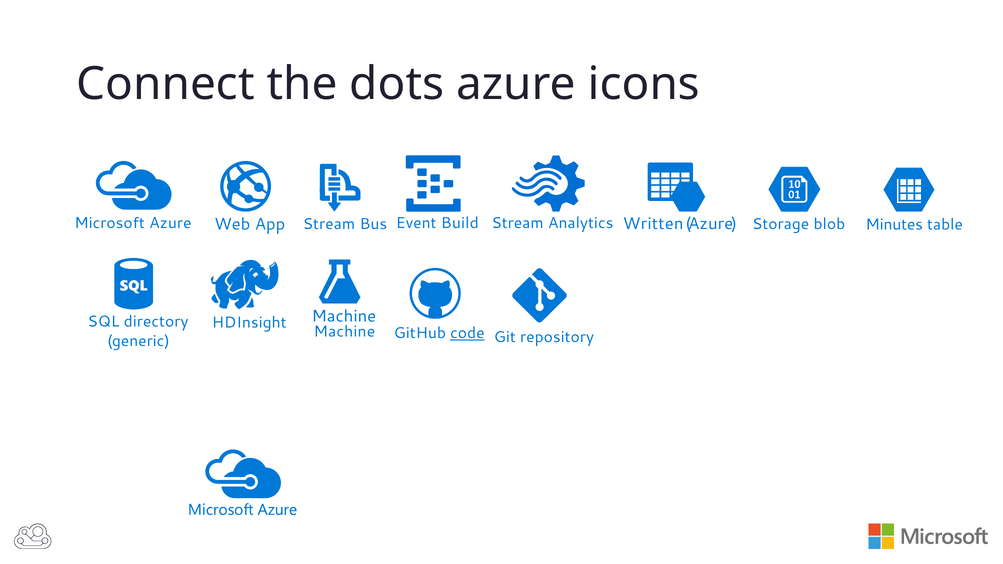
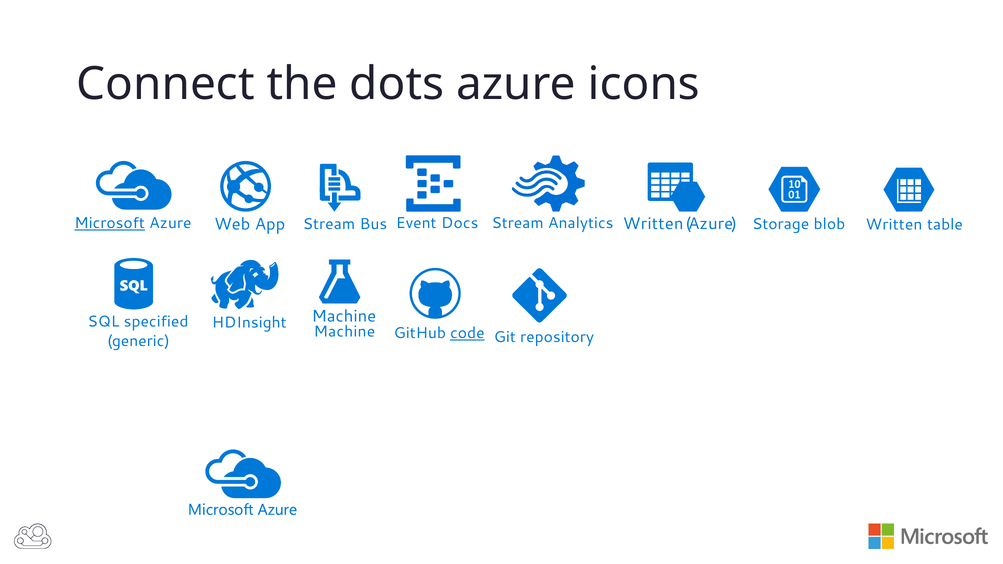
Microsoft underline: none -> present (110, 223)
Build: Build -> Docs (460, 223)
blob Minutes: Minutes -> Written (894, 224)
directory: directory -> specified (156, 322)
